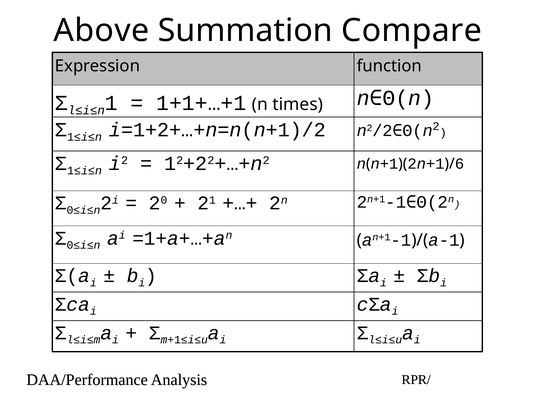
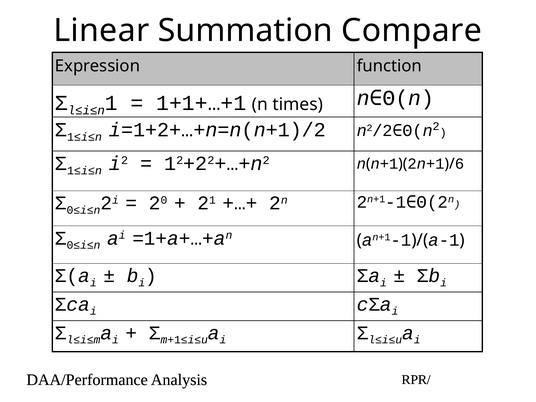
Above: Above -> Linear (101, 31)
